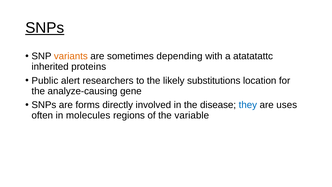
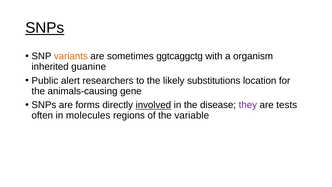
depending: depending -> ggtcaggctg (180, 56)
atatatattc: atatatattc -> organism (253, 56)
proteins: proteins -> guanine (89, 67)
analyze-causing: analyze-causing -> animals-causing (83, 91)
involved underline: none -> present (153, 105)
they colour: blue -> purple (248, 105)
uses: uses -> tests (287, 105)
